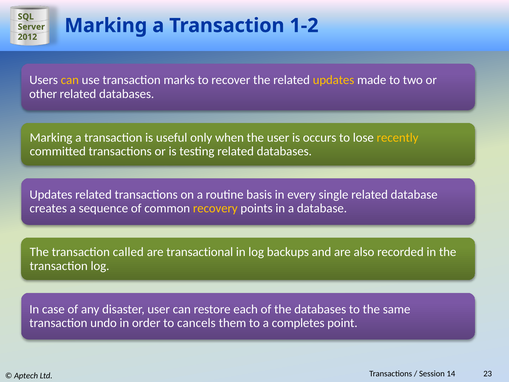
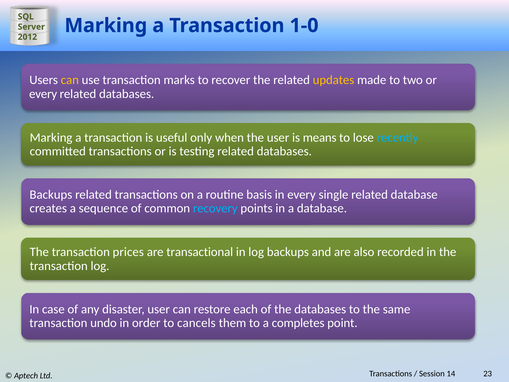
1-2: 1-2 -> 1-0 (304, 26)
other: other -> every (43, 94)
occurs: occurs -> means (320, 137)
recently colour: yellow -> light blue (398, 137)
Updates: Updates -> Backups (51, 195)
recovery colour: yellow -> light blue (215, 208)
called: called -> prices (128, 252)
